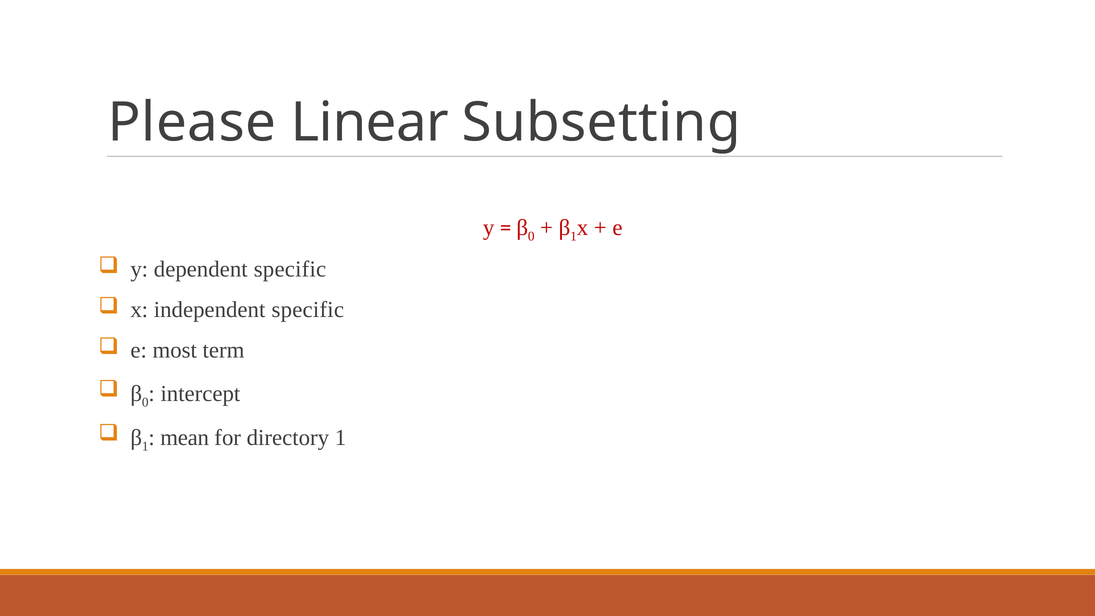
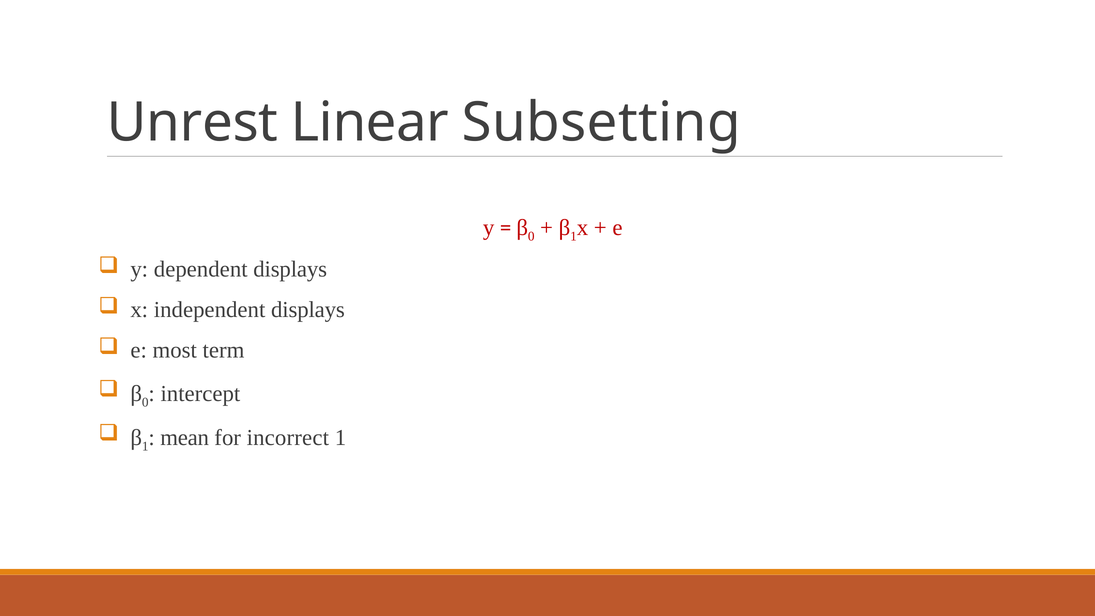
Please: Please -> Unrest (193, 123)
dependent specific: specific -> displays (290, 269)
independent specific: specific -> displays (308, 310)
directory: directory -> incorrect (288, 437)
